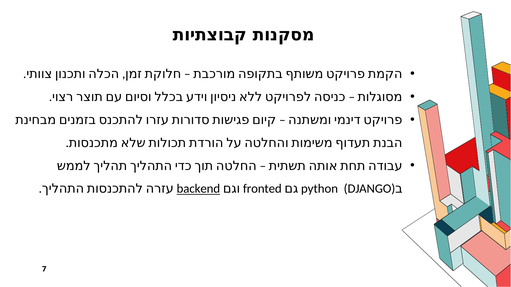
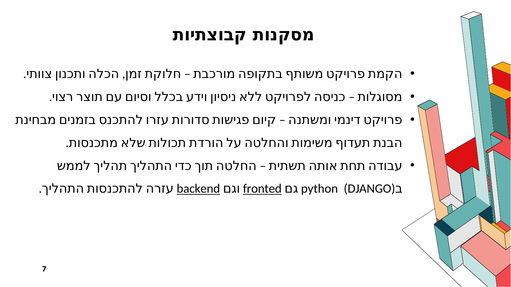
fronted underline: none -> present (262, 189)
